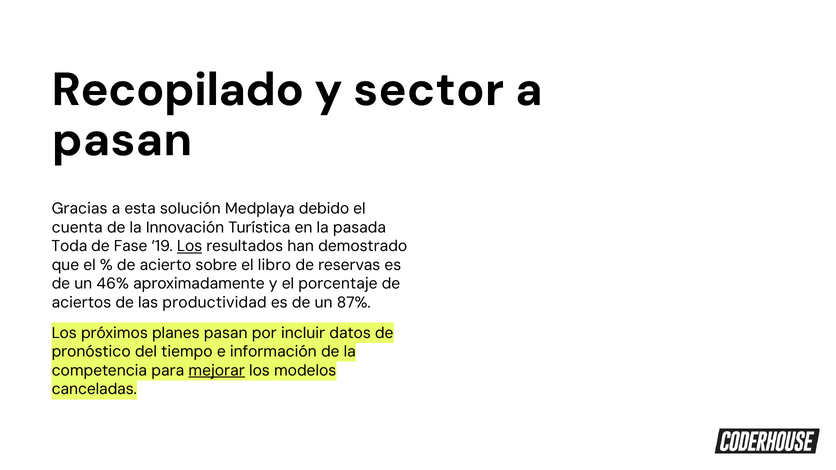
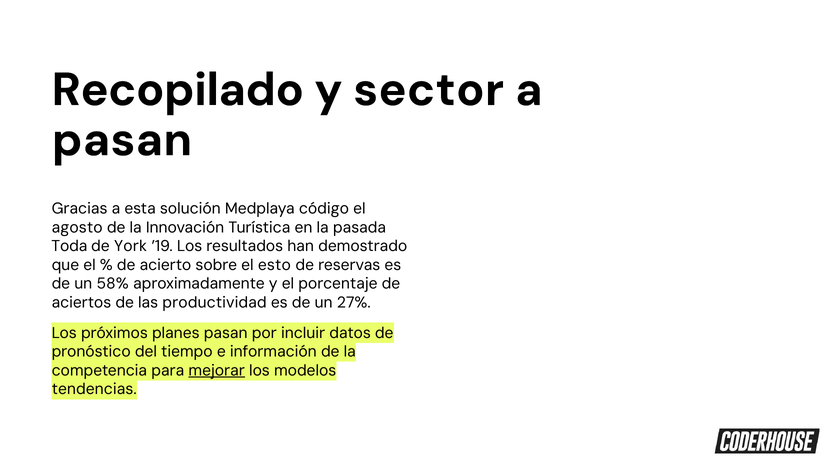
debido: debido -> código (324, 209)
cuenta: cuenta -> agosto (77, 227)
Fase: Fase -> York (131, 246)
Los underline: present -> none (190, 246)
libro: libro -> esto (274, 265)
46%: 46% -> 58% (113, 284)
87%: 87% -> 27% (354, 303)
canceladas: canceladas -> tendencias (94, 389)
